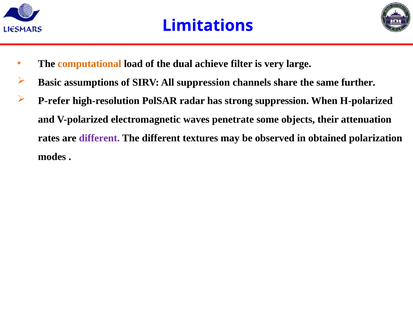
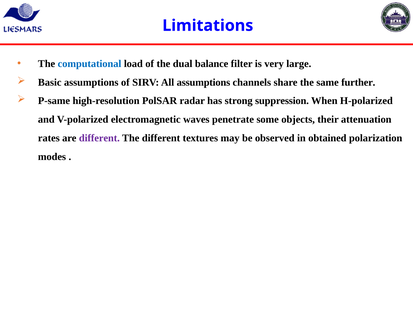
computational colour: orange -> blue (90, 64)
achieve: achieve -> balance (212, 64)
All suppression: suppression -> assumptions (203, 82)
P-refer: P-refer -> P-same (54, 101)
